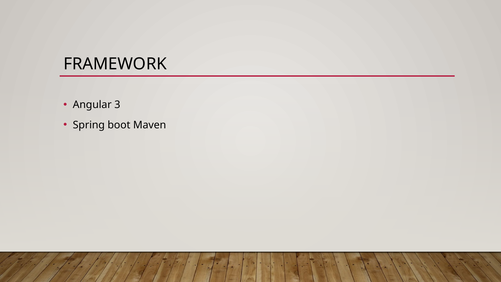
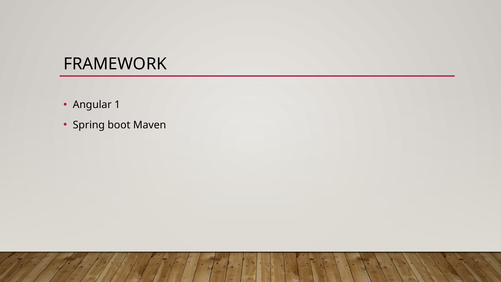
3: 3 -> 1 (117, 105)
